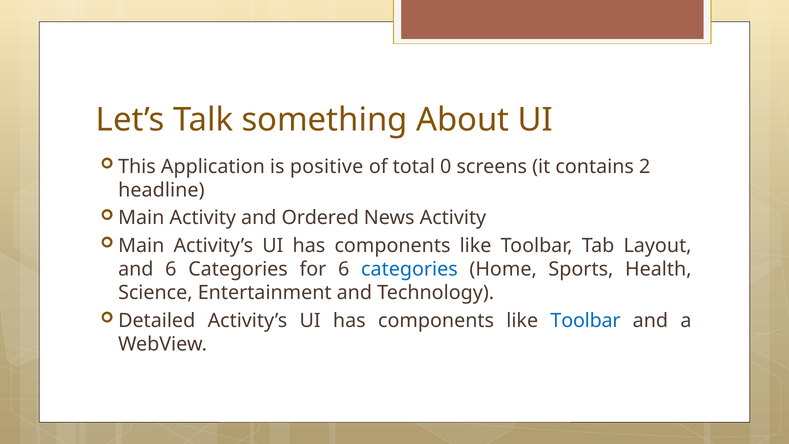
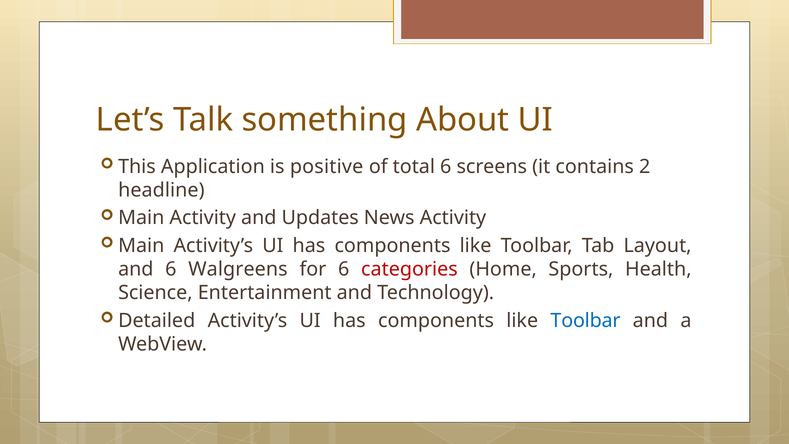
total 0: 0 -> 6 (446, 167)
Ordered: Ordered -> Updates (320, 218)
and 6 Categories: Categories -> Walgreens (238, 269)
categories colour: blue -> red (409, 269)
